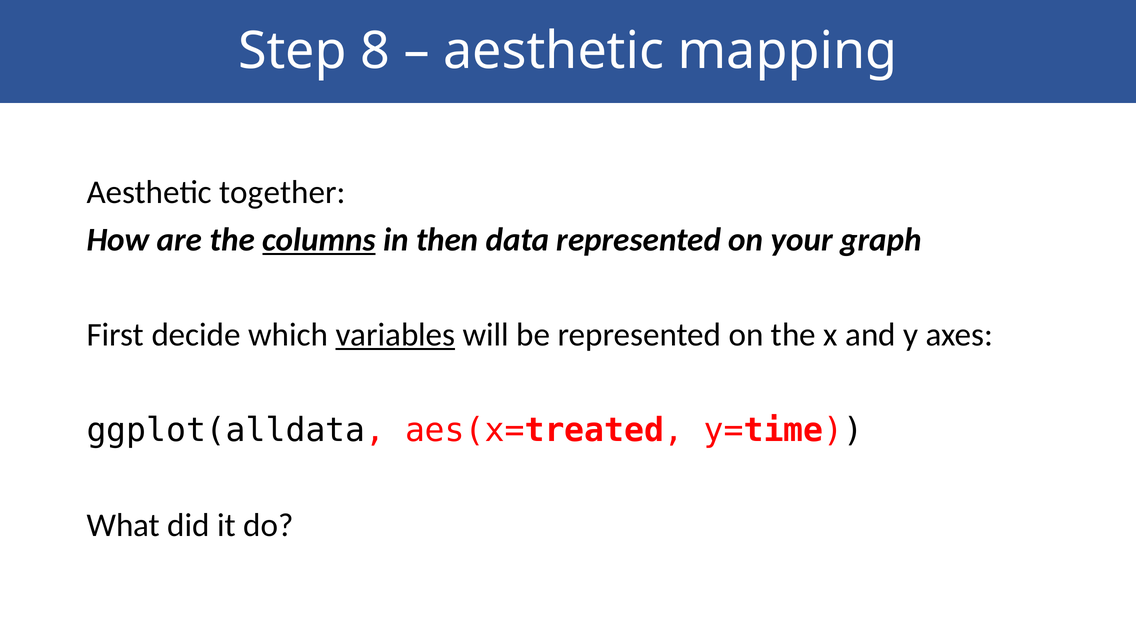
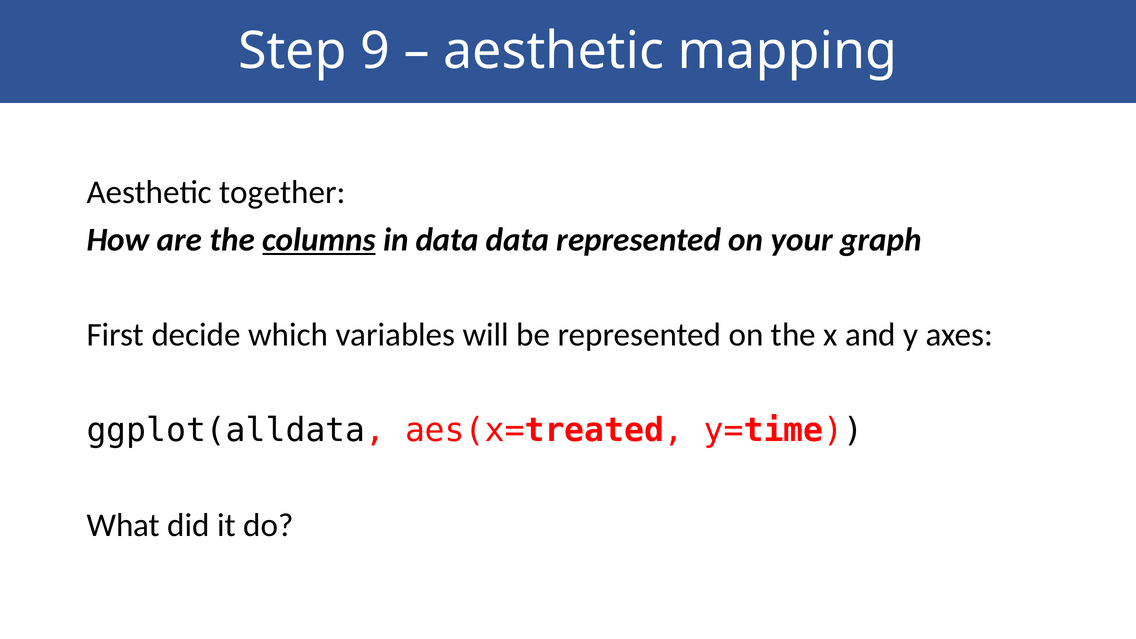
8: 8 -> 9 (375, 51)
in then: then -> data (447, 240)
variables underline: present -> none (395, 335)
